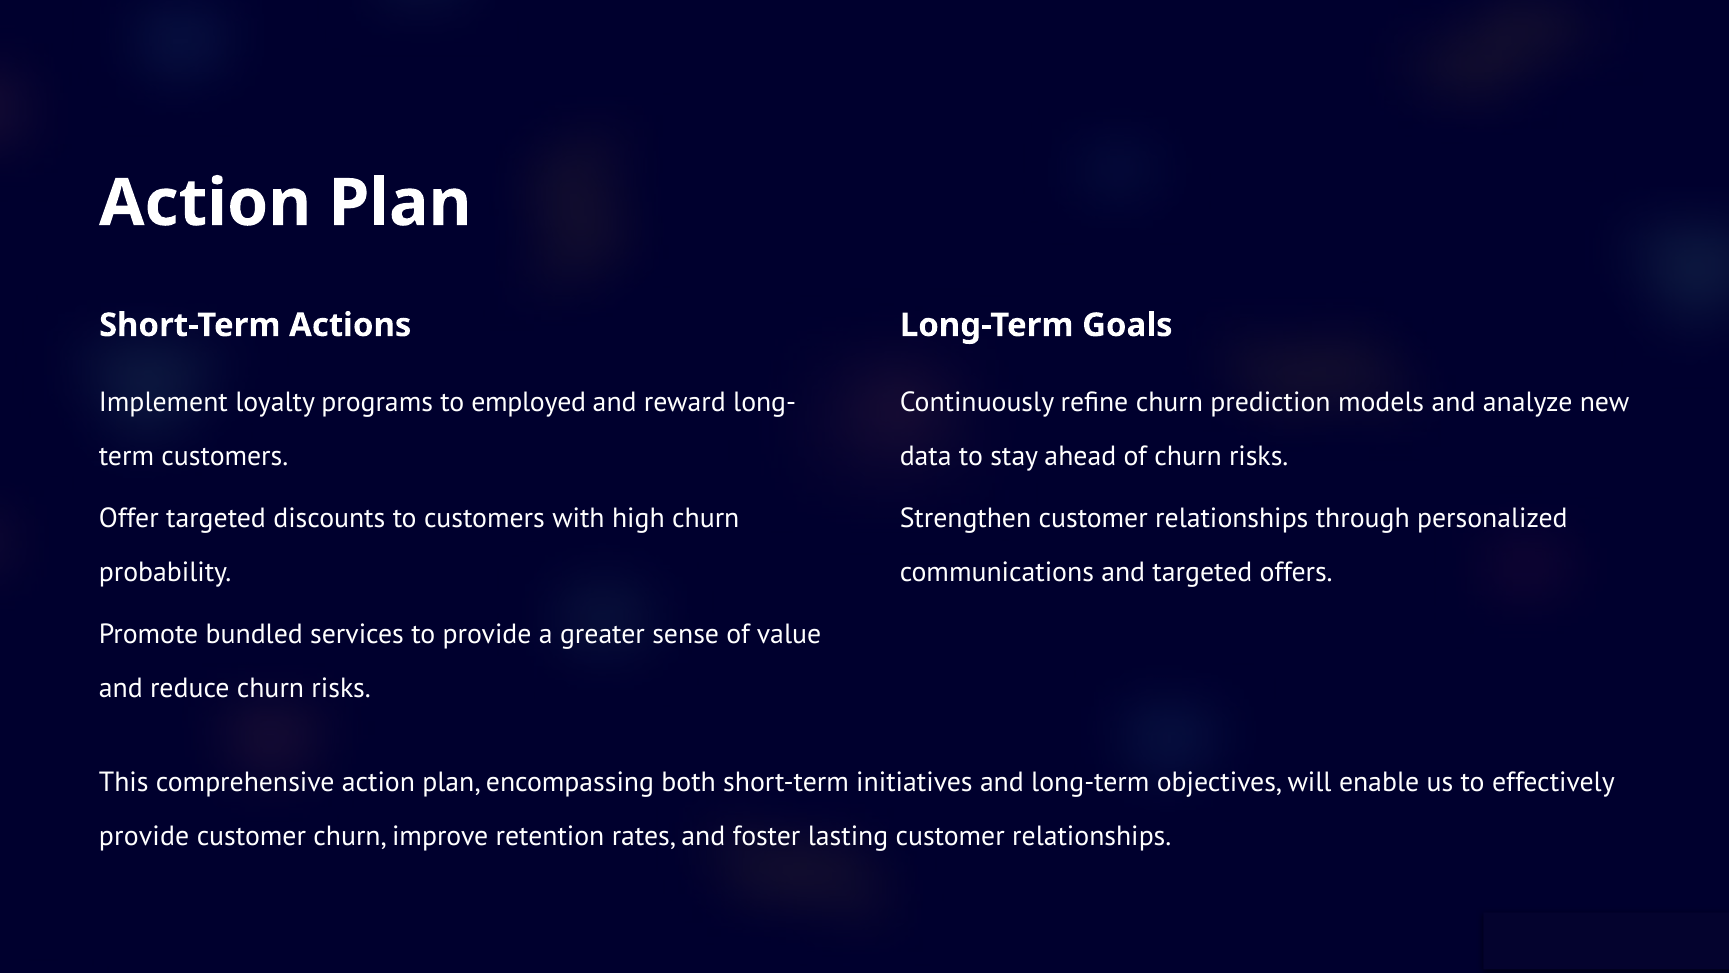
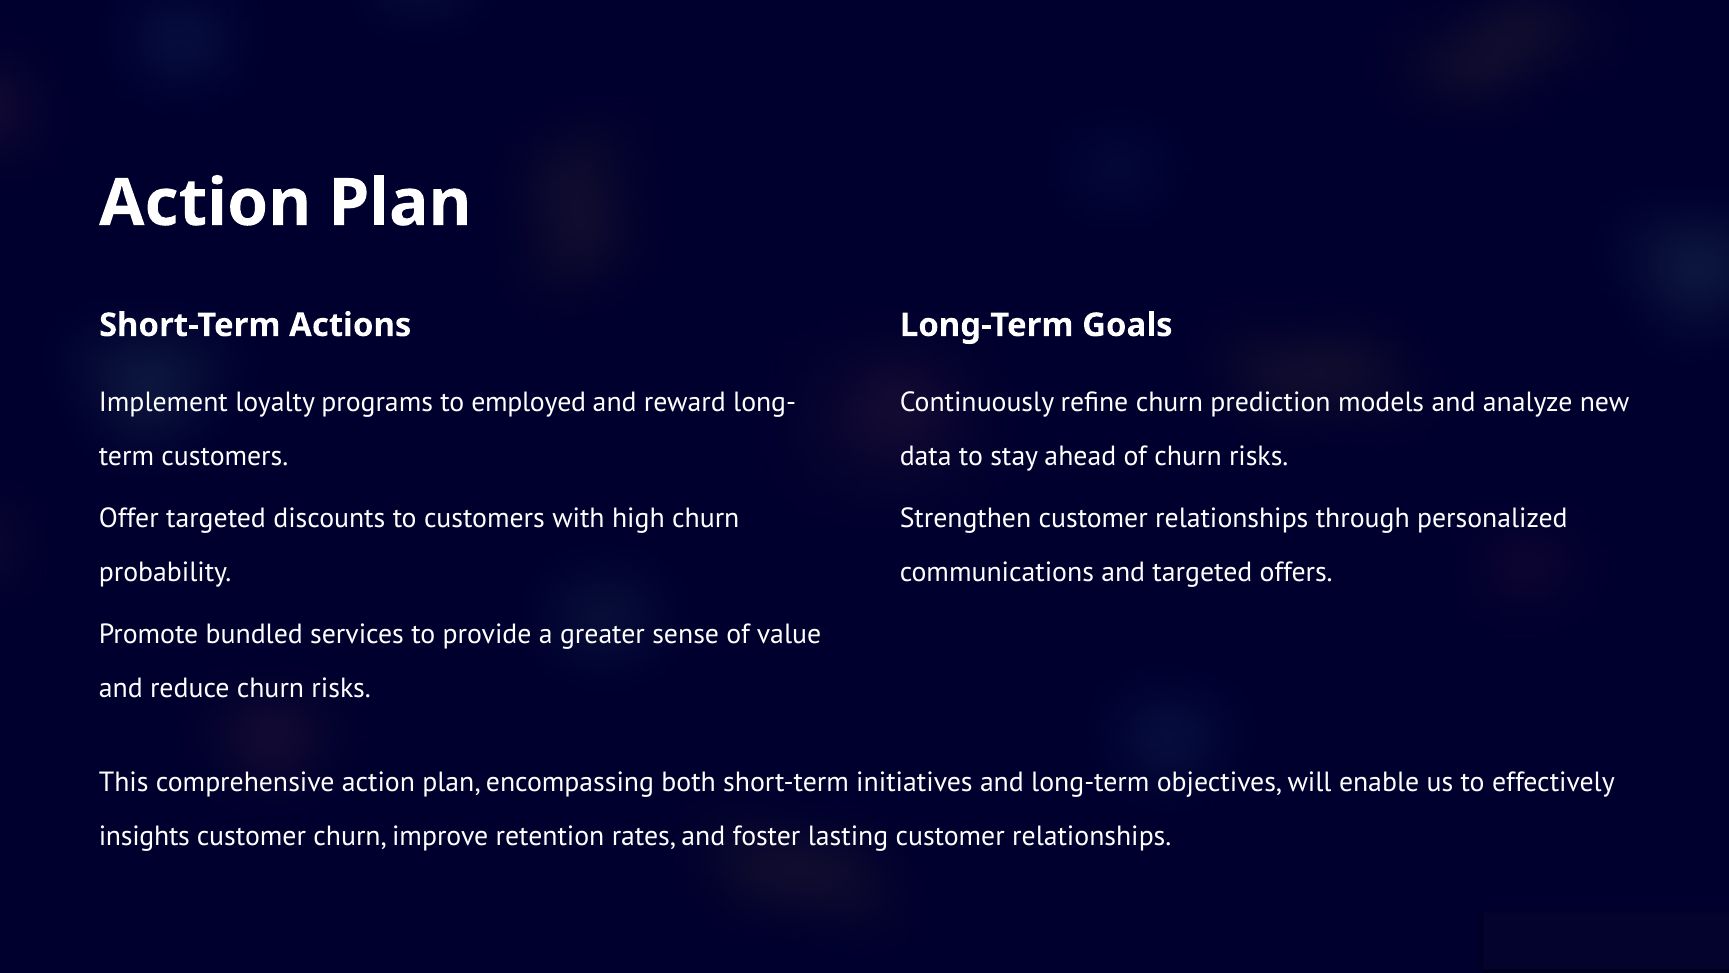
provide: provide -> insights (144, 836)
